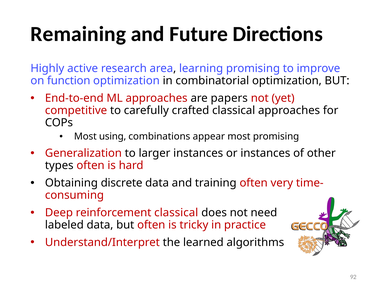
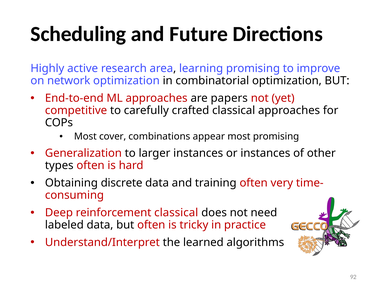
Remaining: Remaining -> Scheduling (78, 34)
function: function -> network (69, 81)
using: using -> cover (113, 137)
